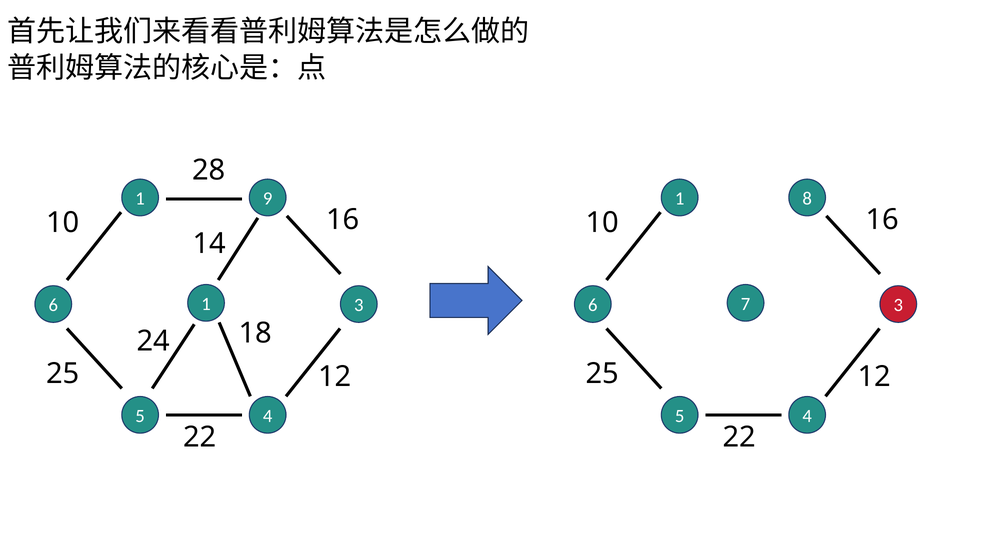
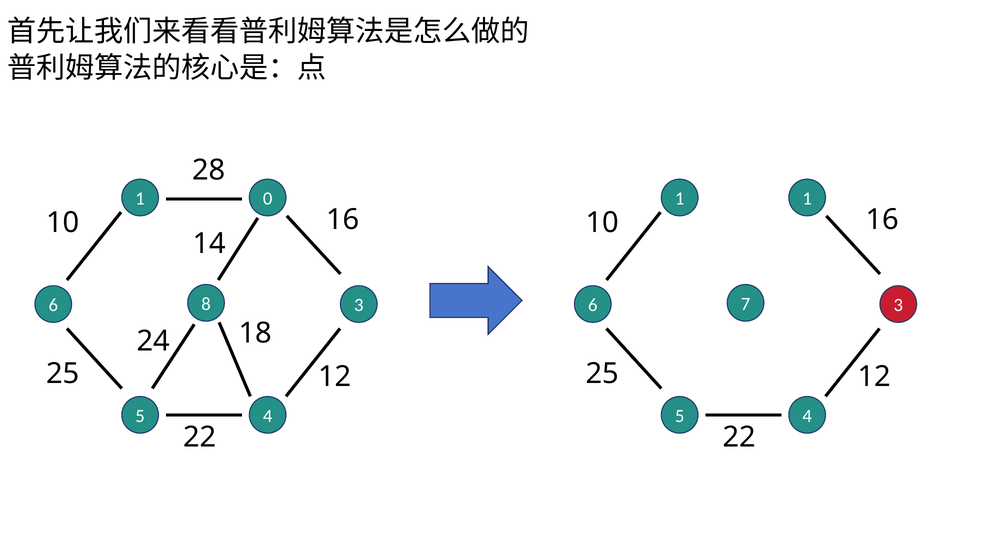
9: 9 -> 0 (268, 199)
1 8: 8 -> 1 (807, 199)
6 1: 1 -> 8 (206, 304)
